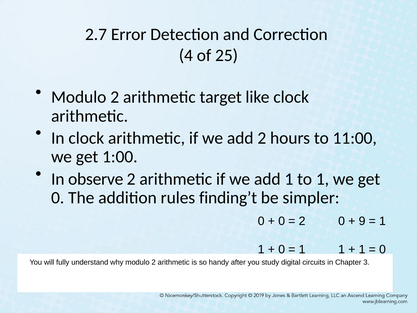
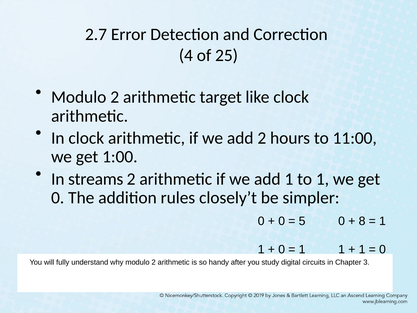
observe: observe -> streams (96, 179)
finding’t: finding’t -> closely’t (228, 198)
2: 2 -> 5 (302, 221)
9: 9 -> 8 (362, 221)
